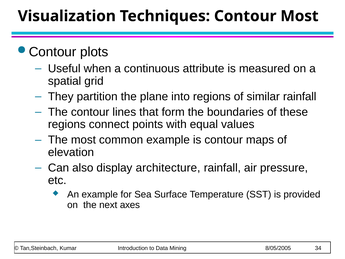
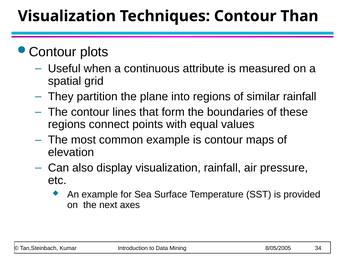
Contour Most: Most -> Than (299, 16)
display architecture: architecture -> visualization (168, 168)
